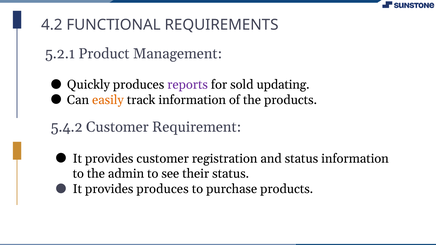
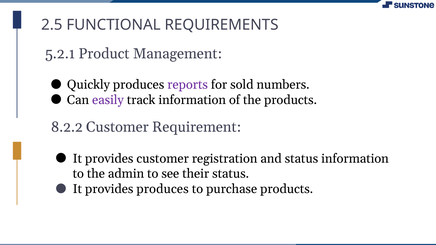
4.2: 4.2 -> 2.5 (52, 25)
updating: updating -> numbers (283, 85)
easily colour: orange -> purple (108, 100)
5.4.2: 5.4.2 -> 8.2.2 (67, 127)
